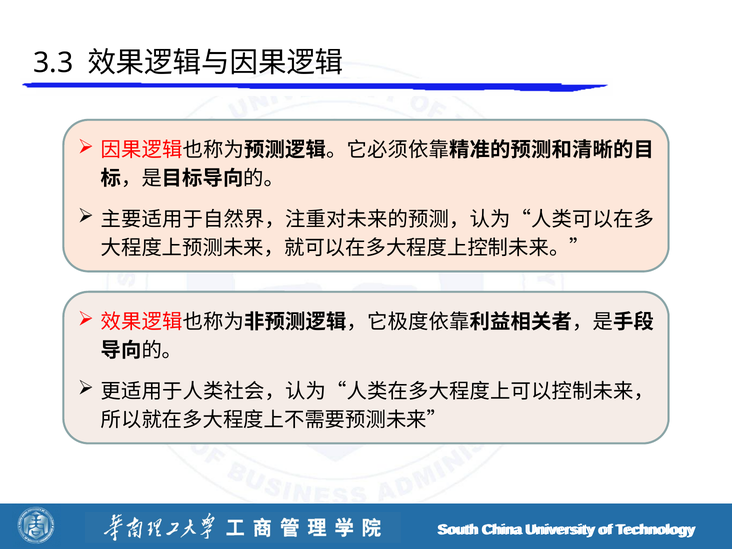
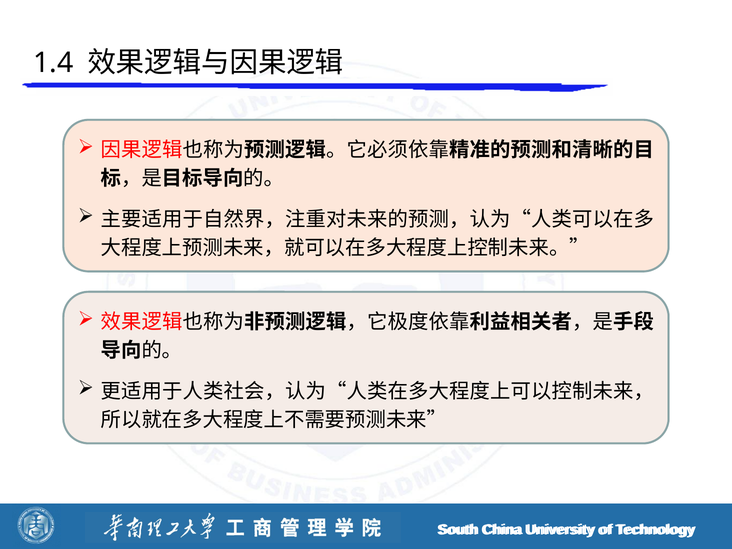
3.3: 3.3 -> 1.4 (53, 63)
